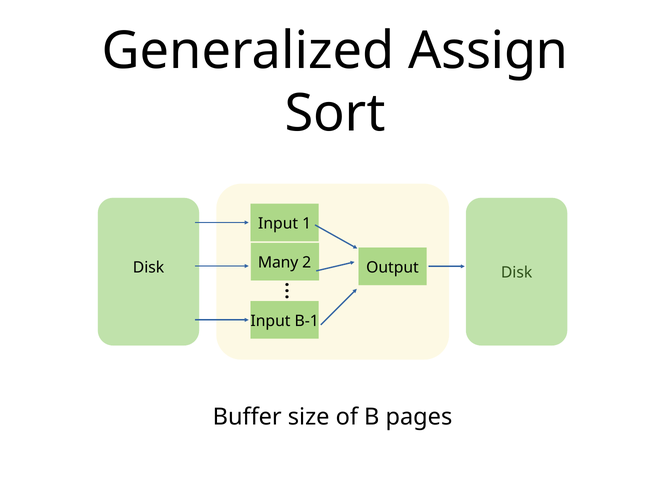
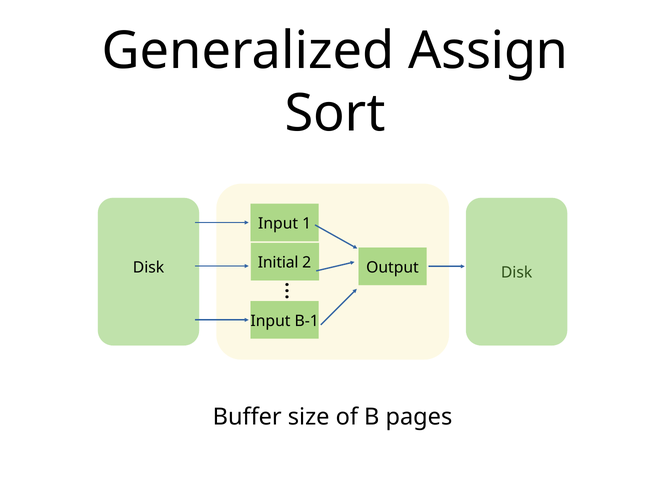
Many: Many -> Initial (278, 262)
